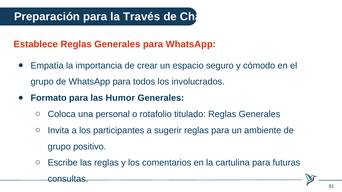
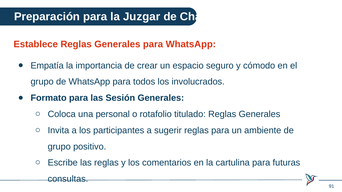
Través: Través -> Juzgar (142, 17)
Humor: Humor -> Sesión (120, 98)
